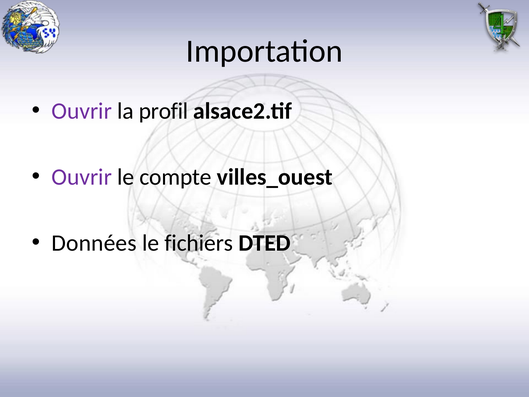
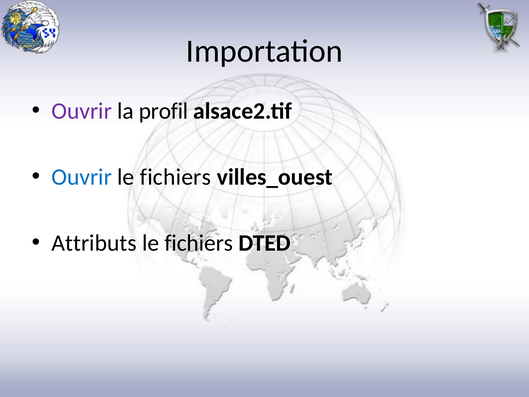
Ouvrir colour: purple -> blue (82, 177)
compte: compte -> fichiers (175, 177)
Données: Données -> Attributs (94, 243)
